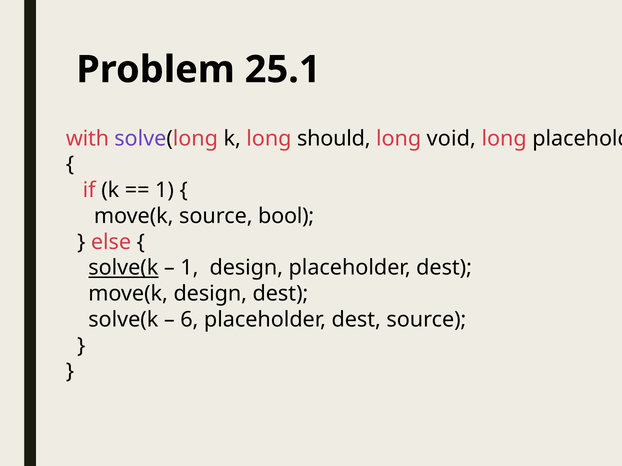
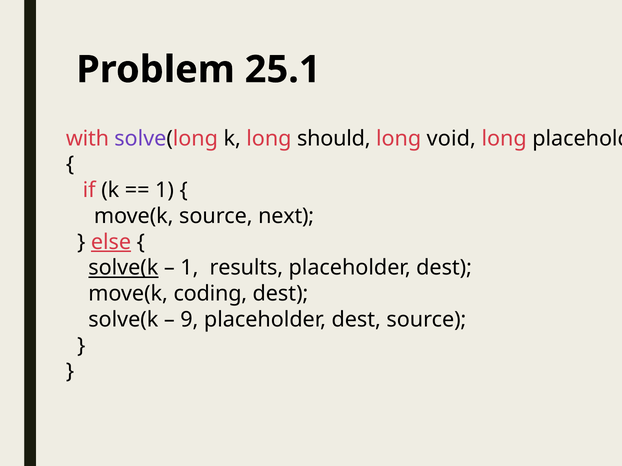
bool: bool -> next (286, 216)
else underline: none -> present (111, 242)
1 design: design -> results (246, 268)
move(k design: design -> coding (210, 294)
6: 6 -> 9 (189, 320)
